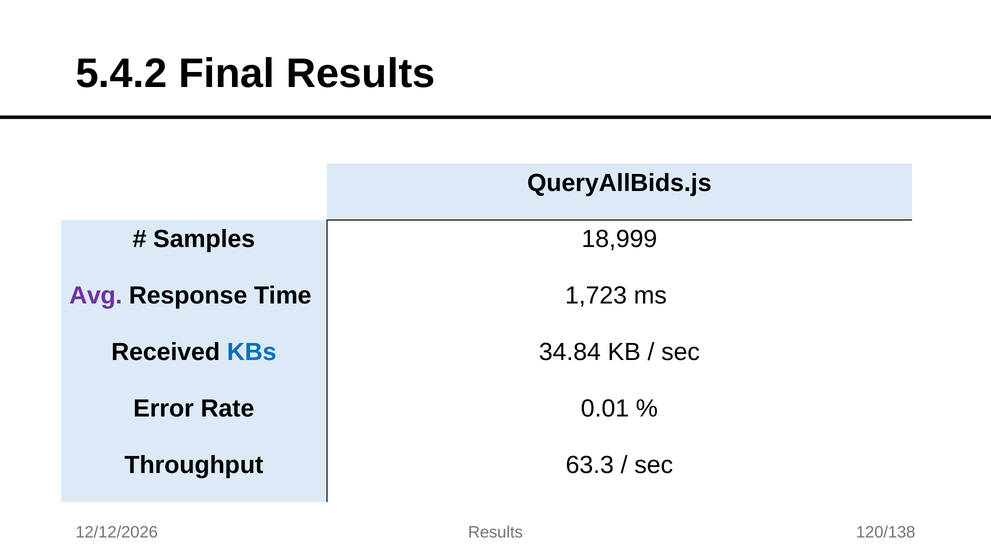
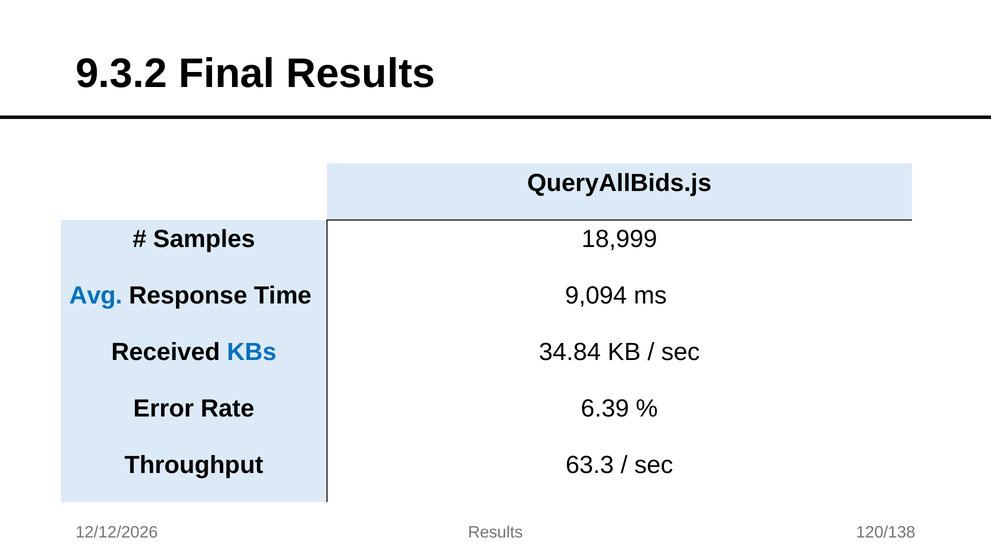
5.4.2: 5.4.2 -> 9.3.2 (121, 73)
Avg colour: purple -> blue (96, 296)
1,723: 1,723 -> 9,094 (596, 296)
0.01: 0.01 -> 6.39 (605, 409)
